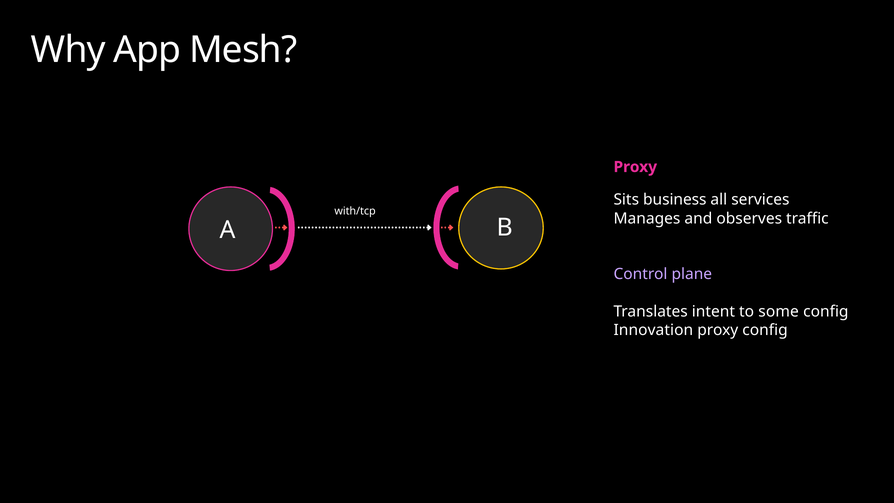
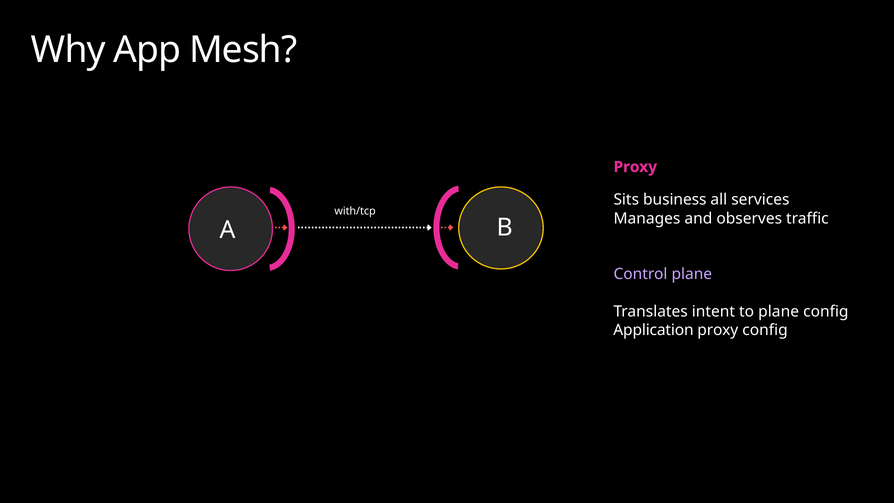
to some: some -> plane (779, 312)
Innovation: Innovation -> Application (653, 330)
